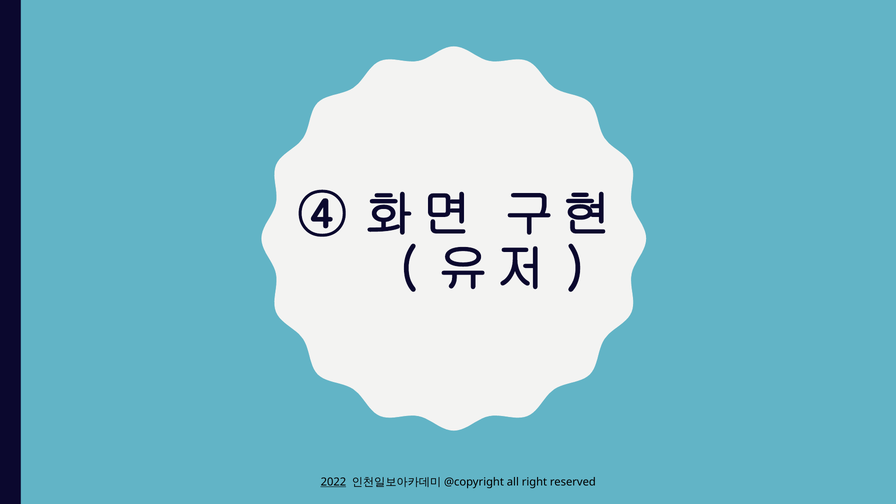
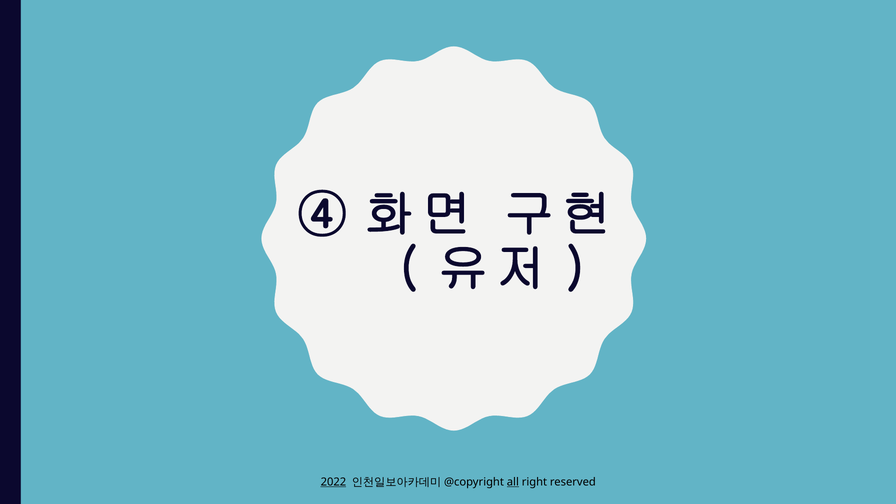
all underline: none -> present (513, 482)
